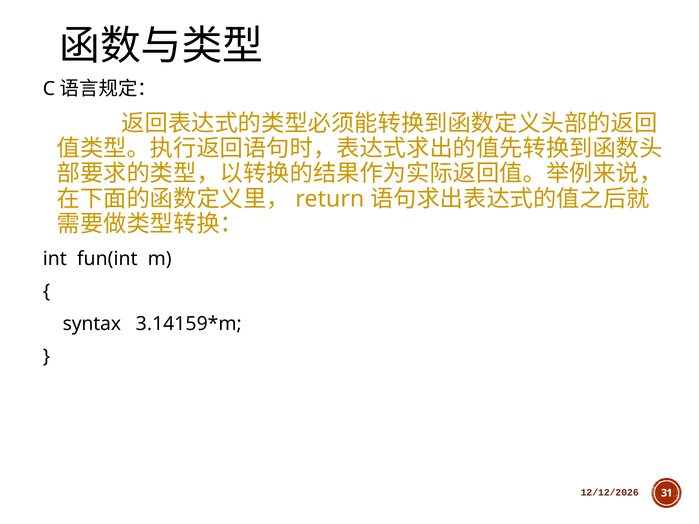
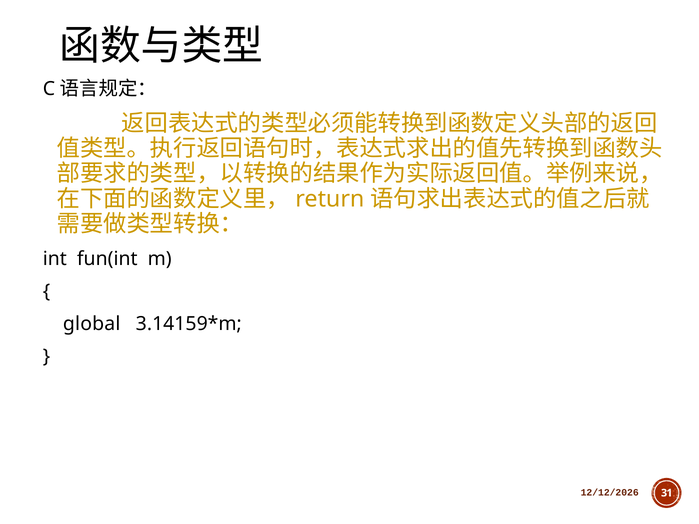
syntax: syntax -> global (92, 324)
